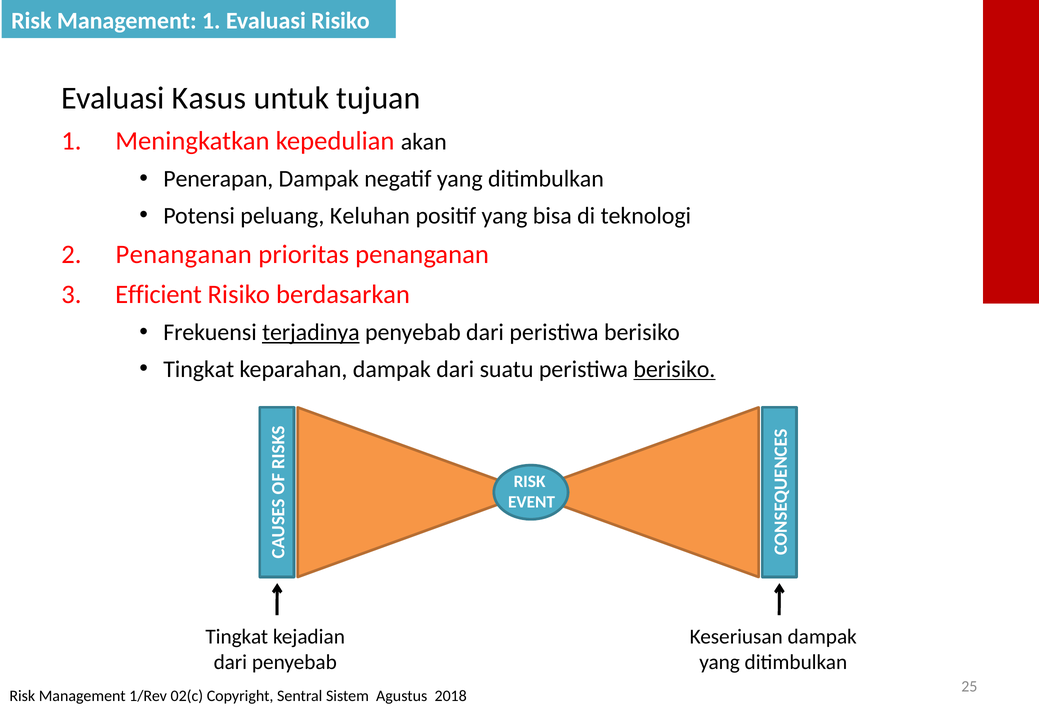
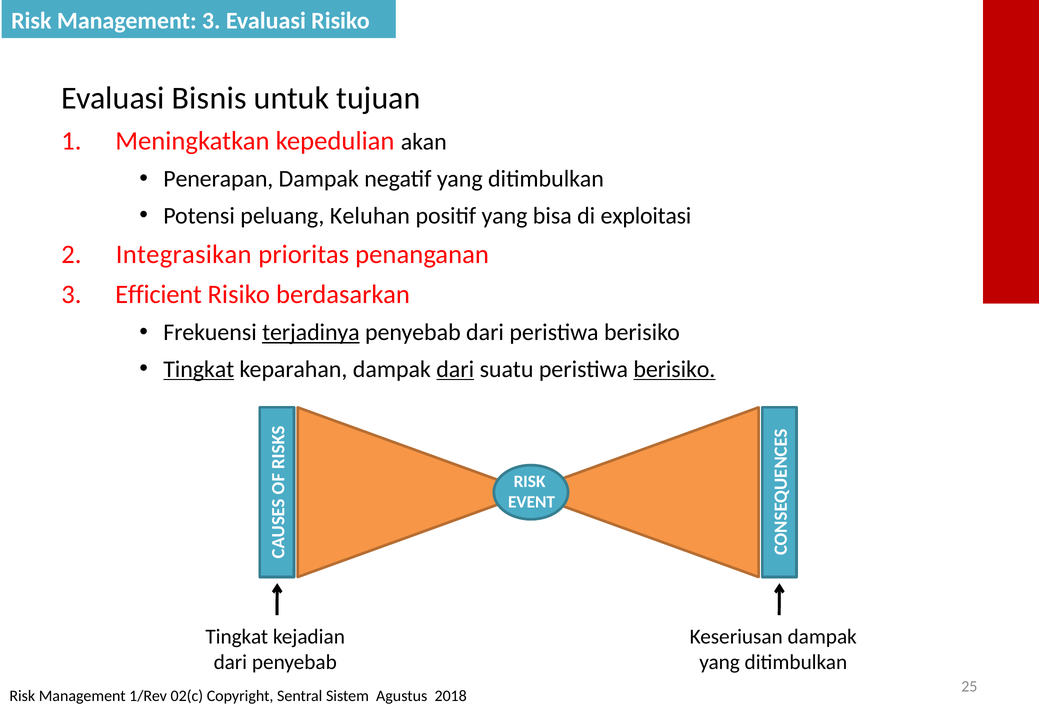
Management 1: 1 -> 3 (211, 21)
Kasus: Kasus -> Bisnis (209, 98)
teknologi: teknologi -> exploitasi (646, 216)
2 Penanganan: Penanganan -> Integrasikan (184, 254)
Tingkat underline: none -> present (199, 369)
dari underline: none -> present (455, 369)
